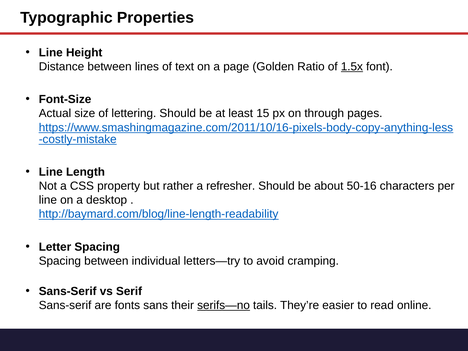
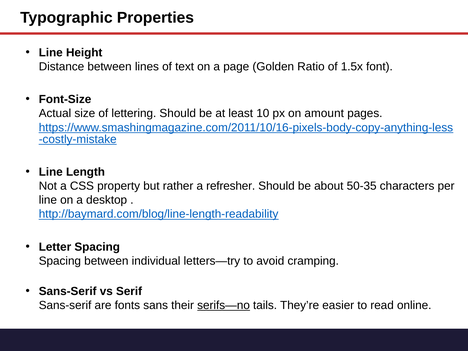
1.5x underline: present -> none (352, 67)
15: 15 -> 10 (263, 113)
through: through -> amount (324, 113)
50-16: 50-16 -> 50-35 (362, 186)
